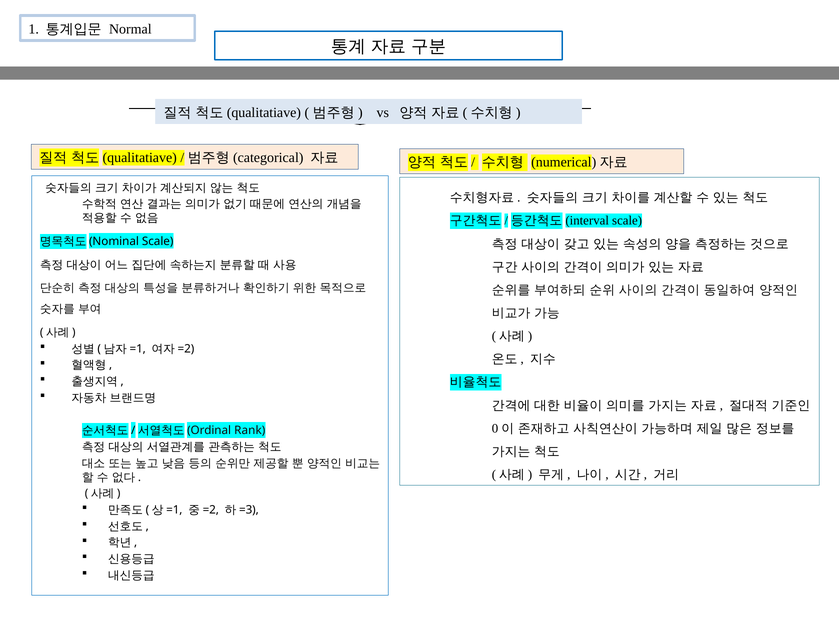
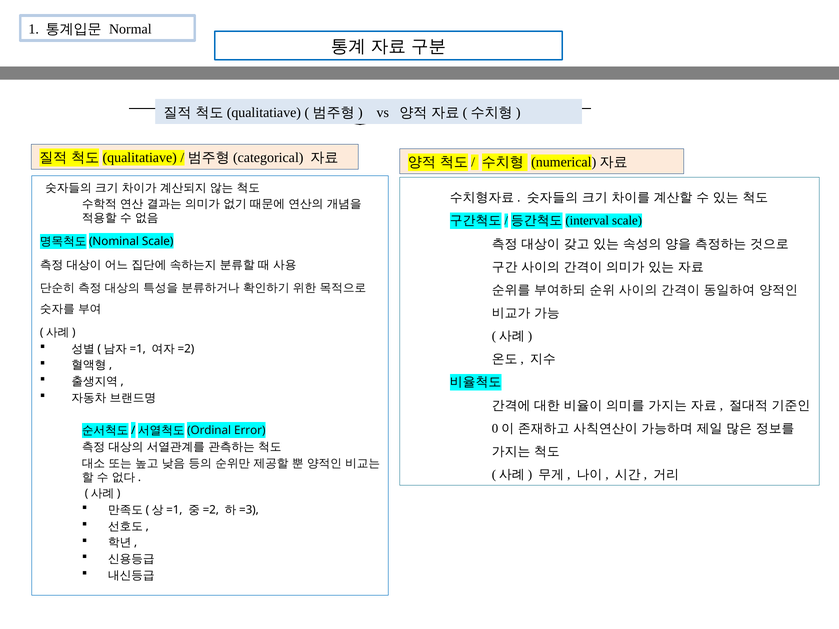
Rank: Rank -> Error (250, 431)
